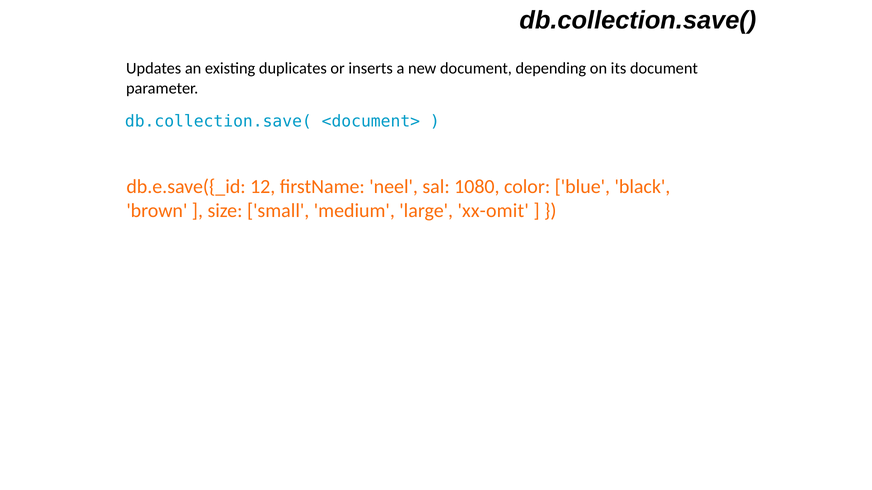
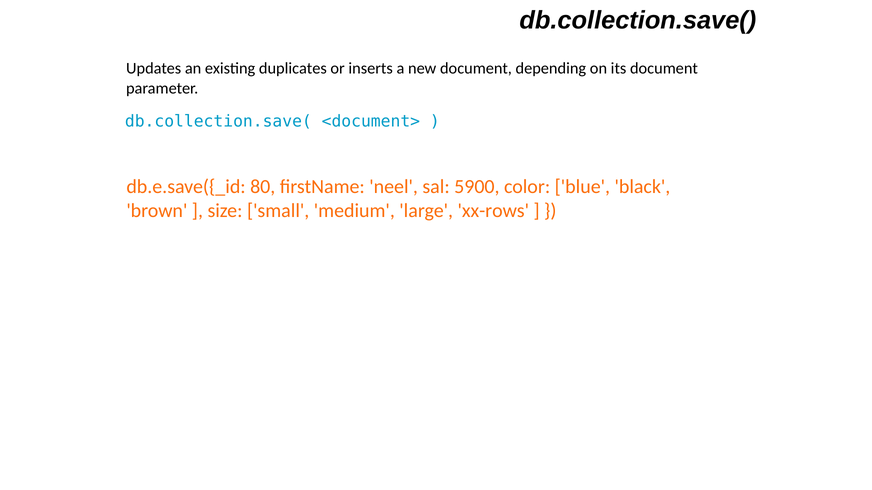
12: 12 -> 80 (263, 187)
1080: 1080 -> 5900 (477, 187)
xx-omit: xx-omit -> xx-rows (493, 211)
